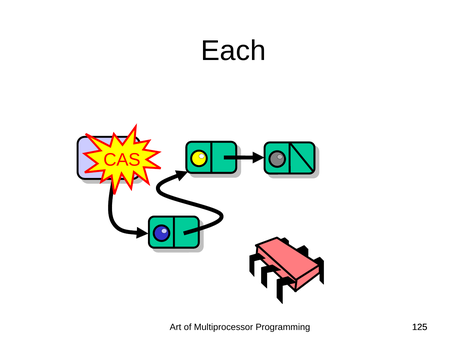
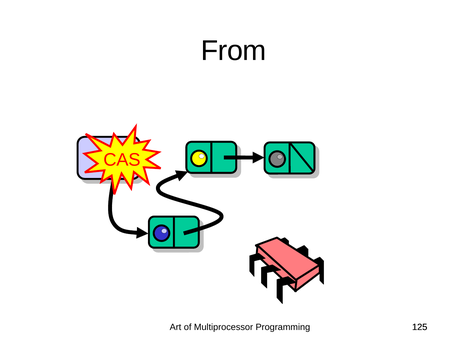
Each: Each -> From (234, 51)
